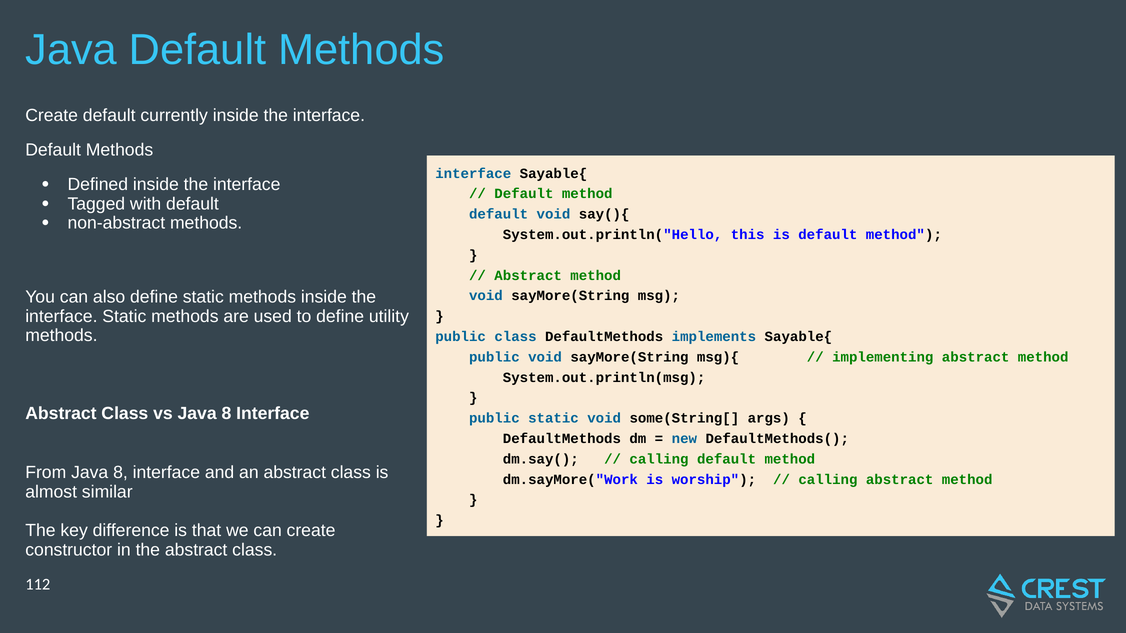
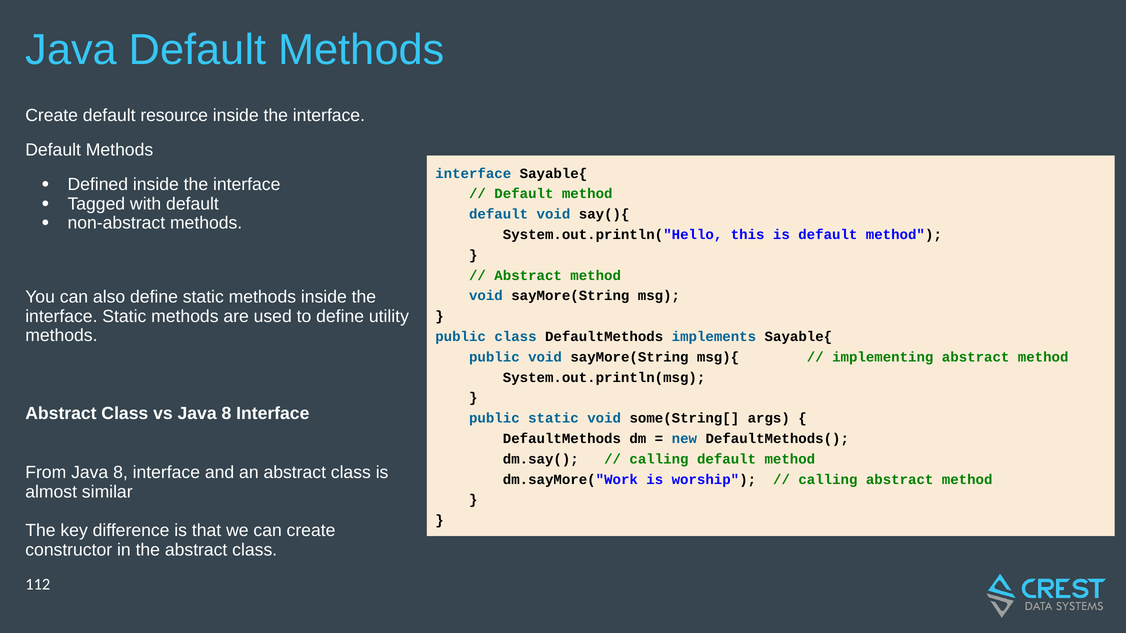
currently: currently -> resource (174, 116)
